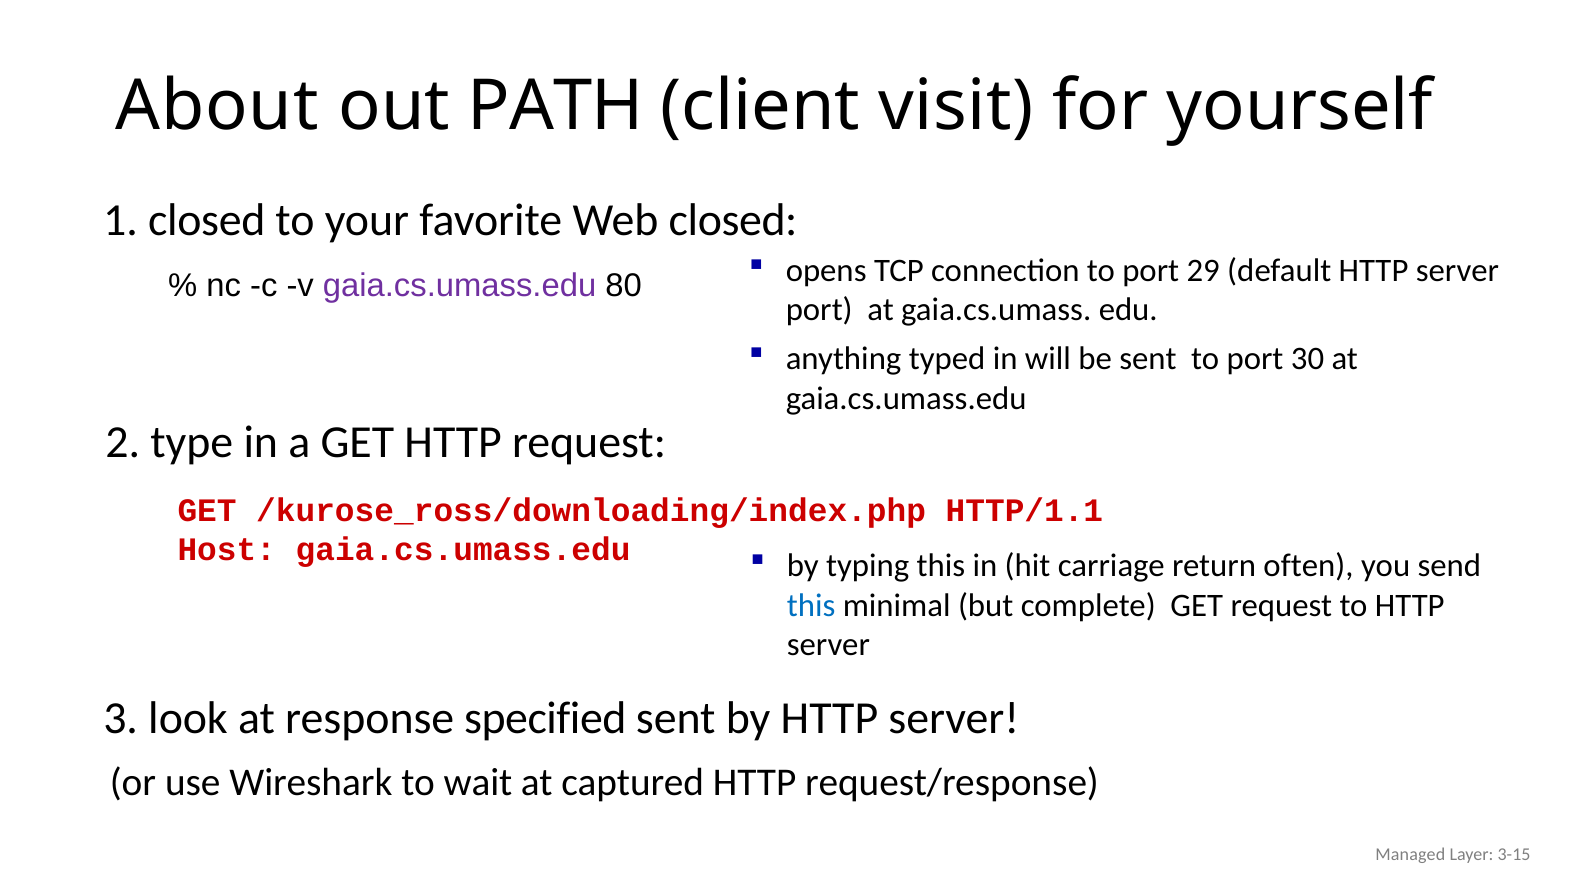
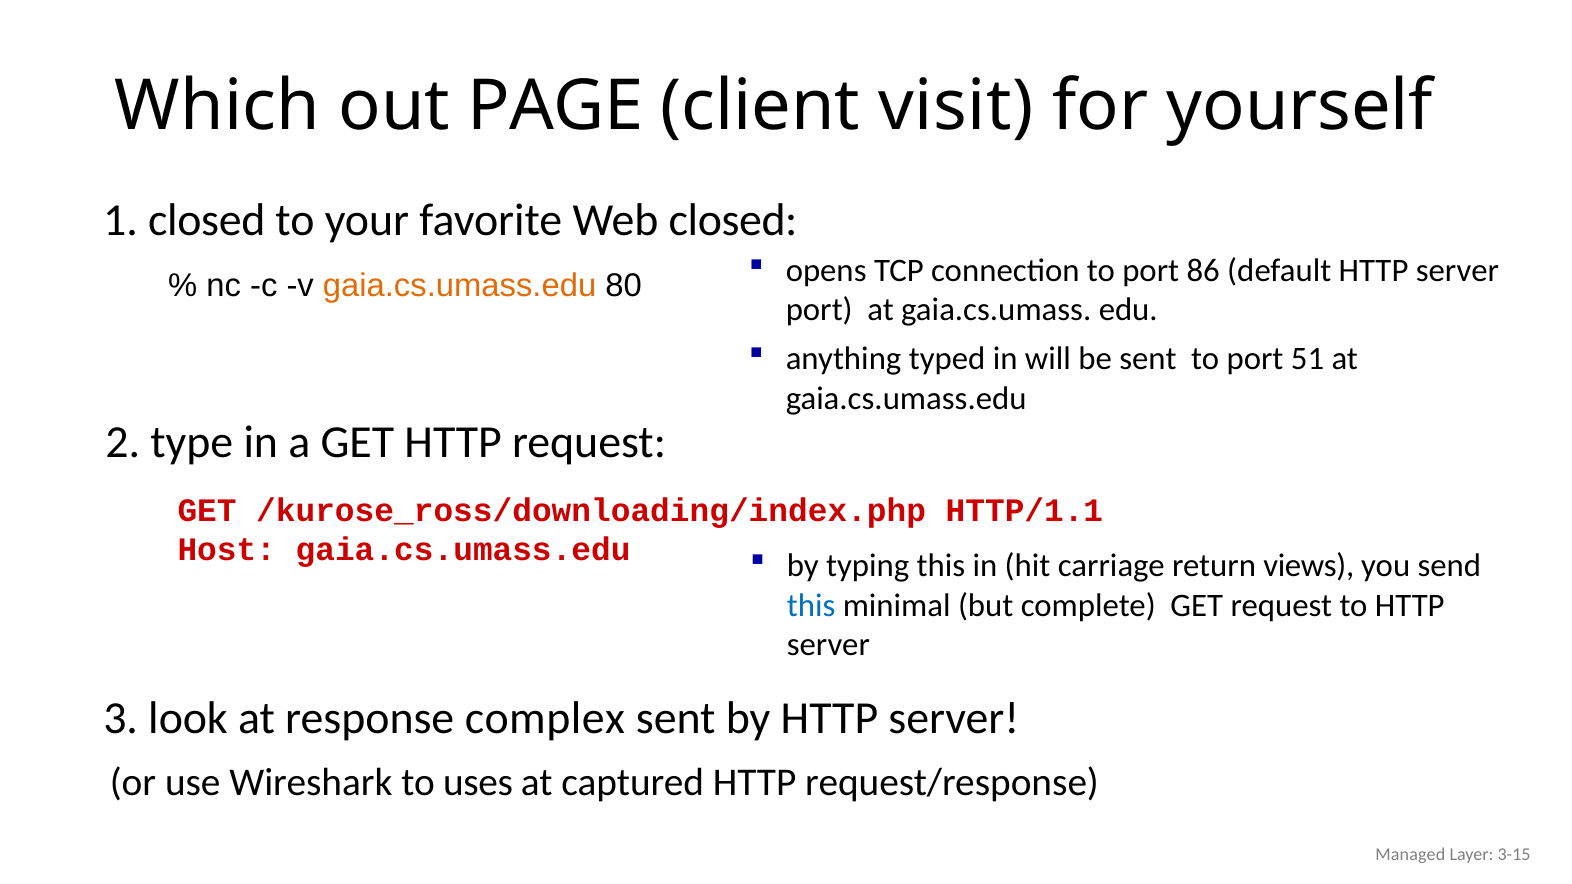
About: About -> Which (217, 106)
PATH: PATH -> PAGE (556, 106)
29: 29 -> 86 (1203, 271)
gaia.cs.umass.edu colour: purple -> orange (460, 285)
30: 30 -> 51 (1307, 359)
often: often -> views (1309, 566)
specified: specified -> complex (545, 718)
wait: wait -> uses (478, 783)
